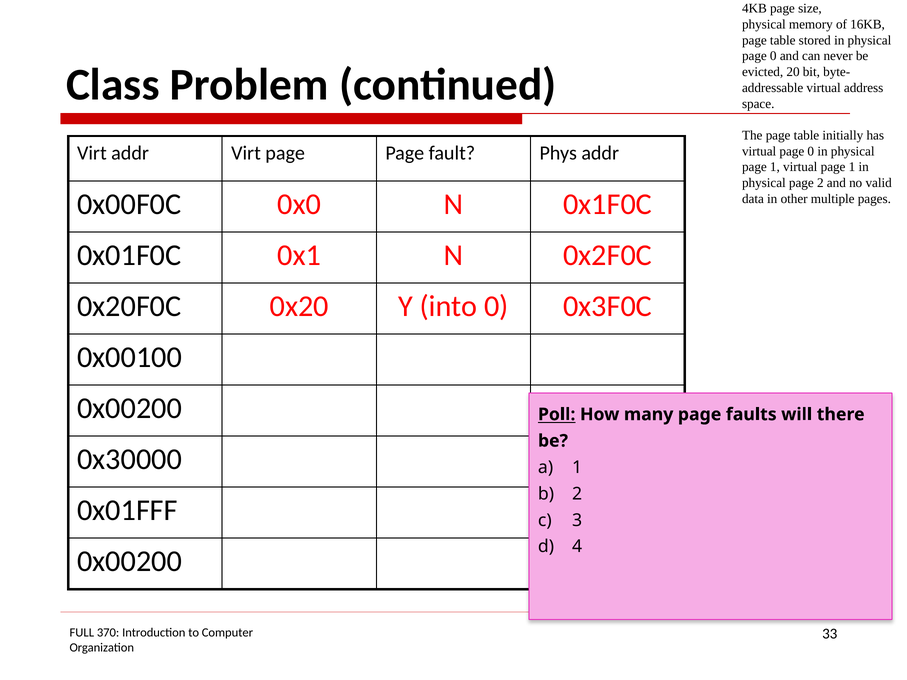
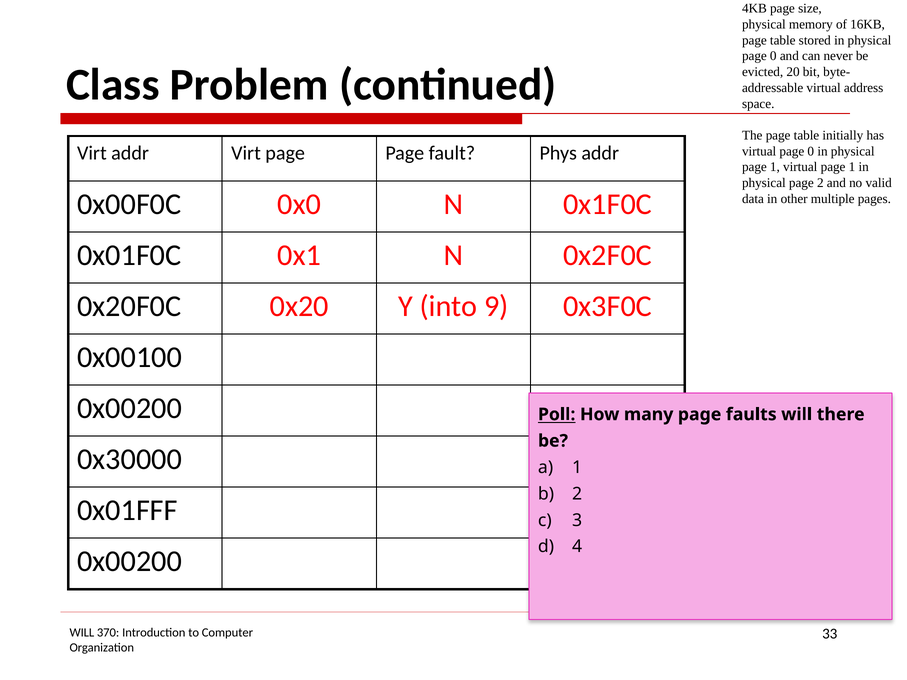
into 0: 0 -> 9 (496, 307)
FULL: FULL -> WILL (82, 633)
